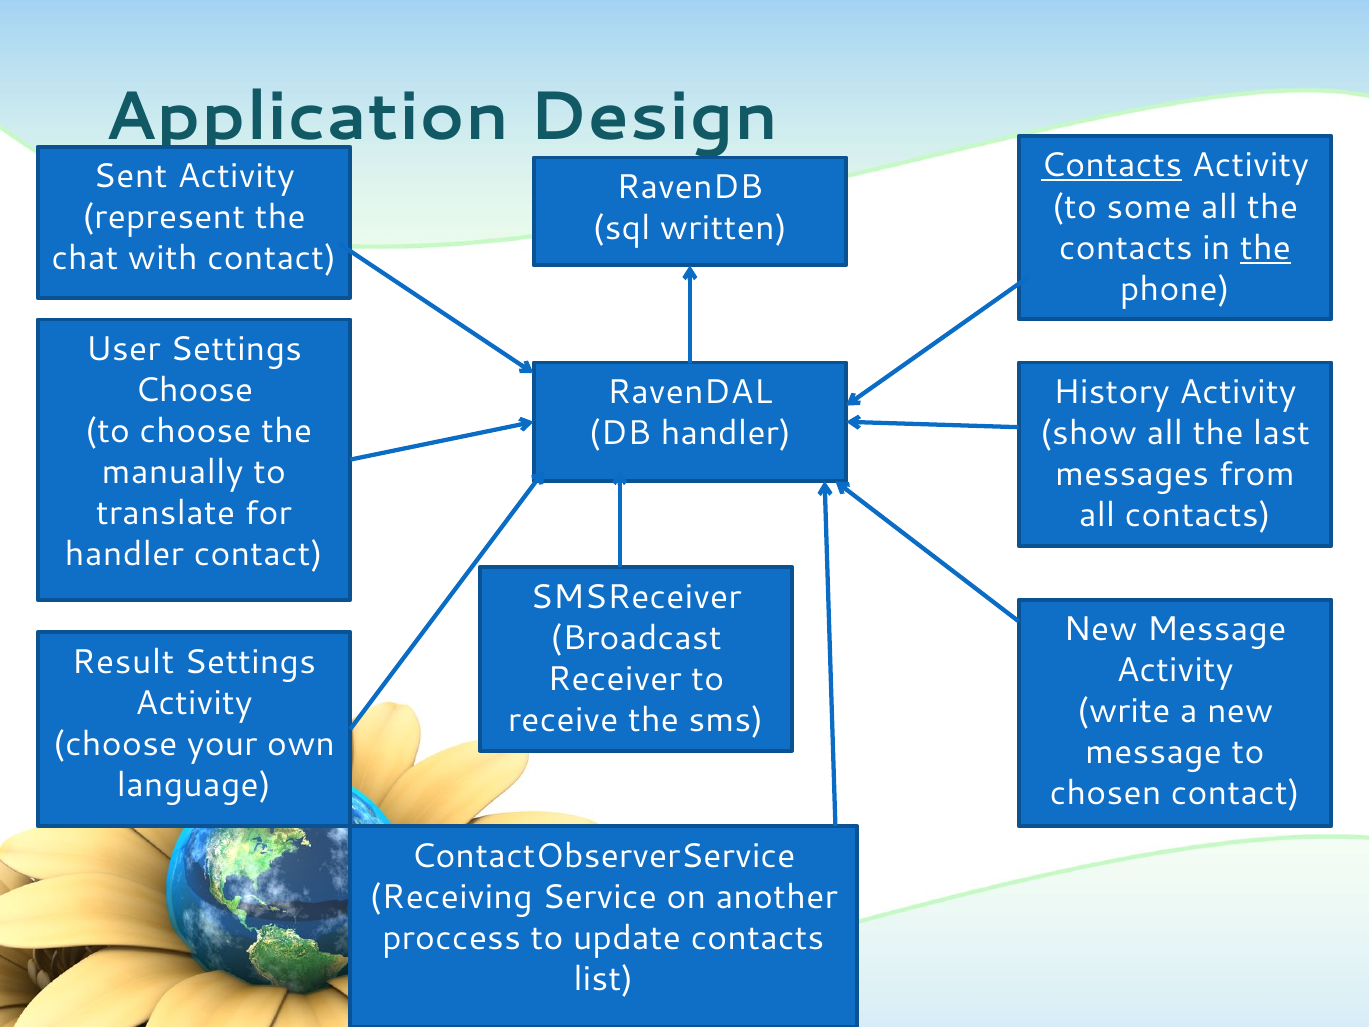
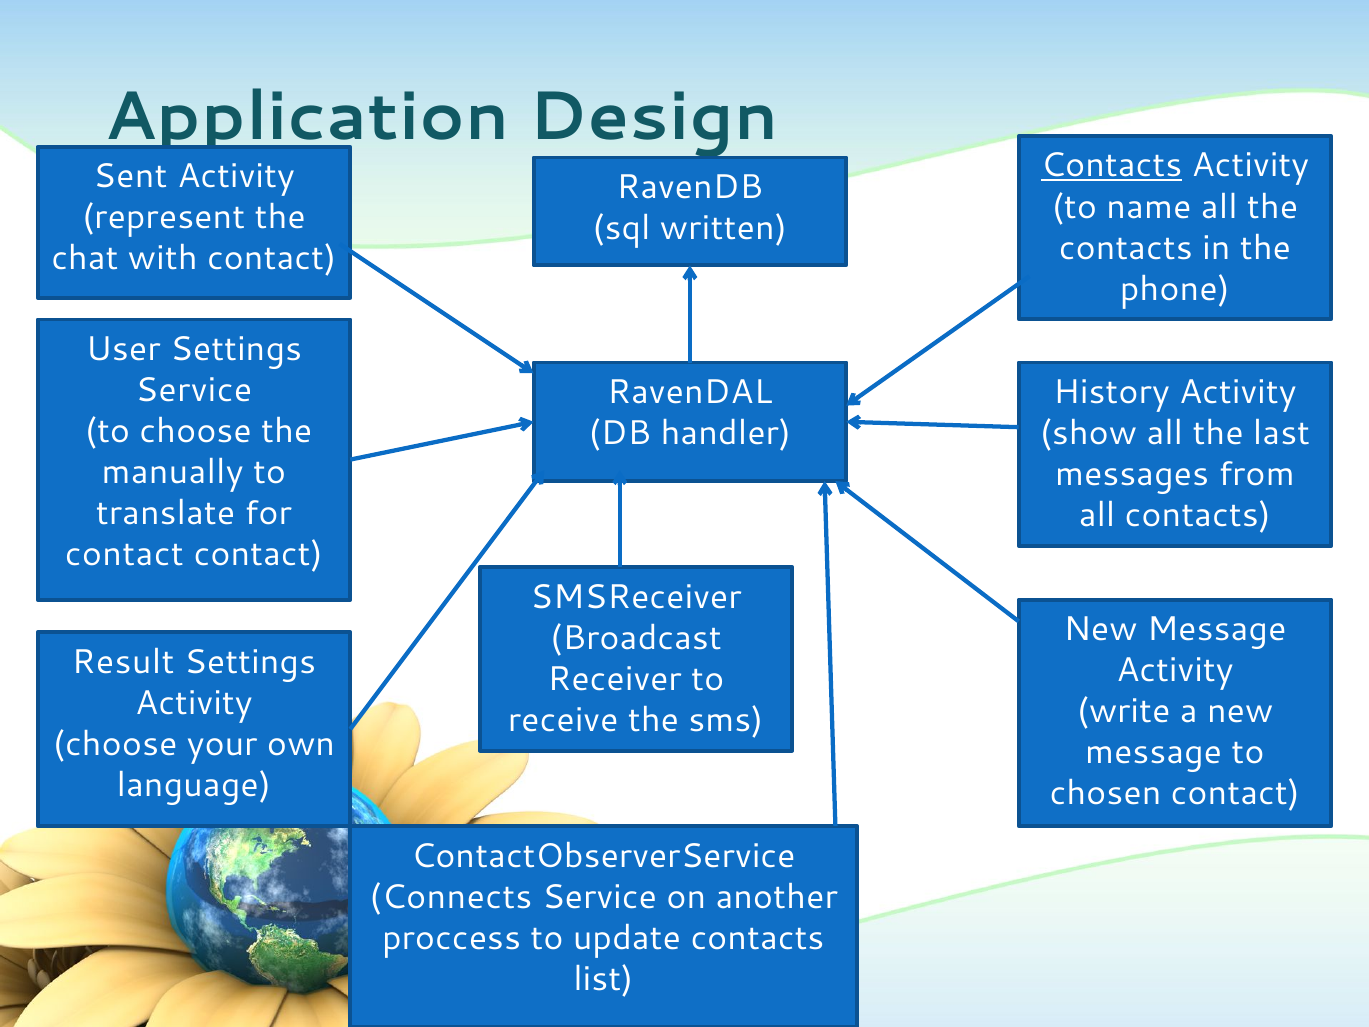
some: some -> name (1149, 207)
the underline: present -> none (1265, 248)
Choose: Choose -> Service (194, 390)
handler: handler -> contact (124, 554)
Receiving: Receiving -> Connects (451, 897)
